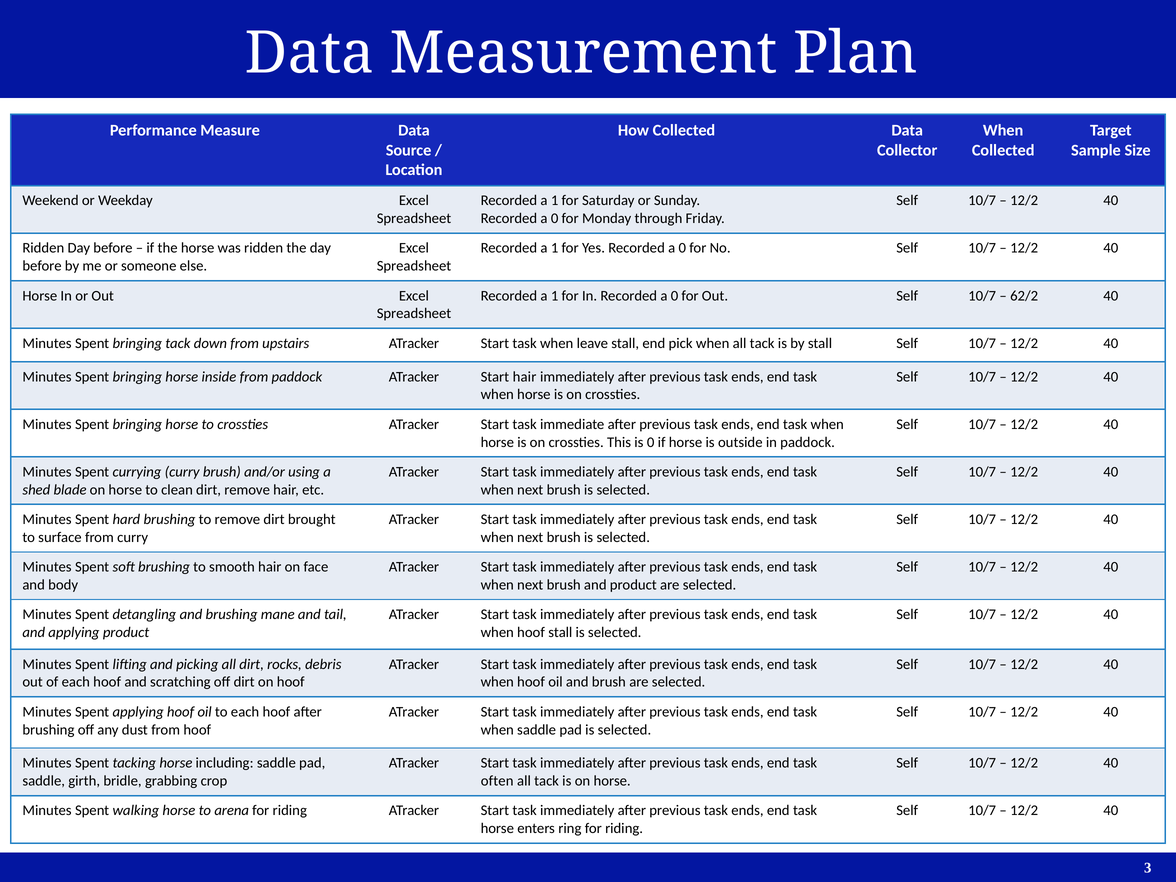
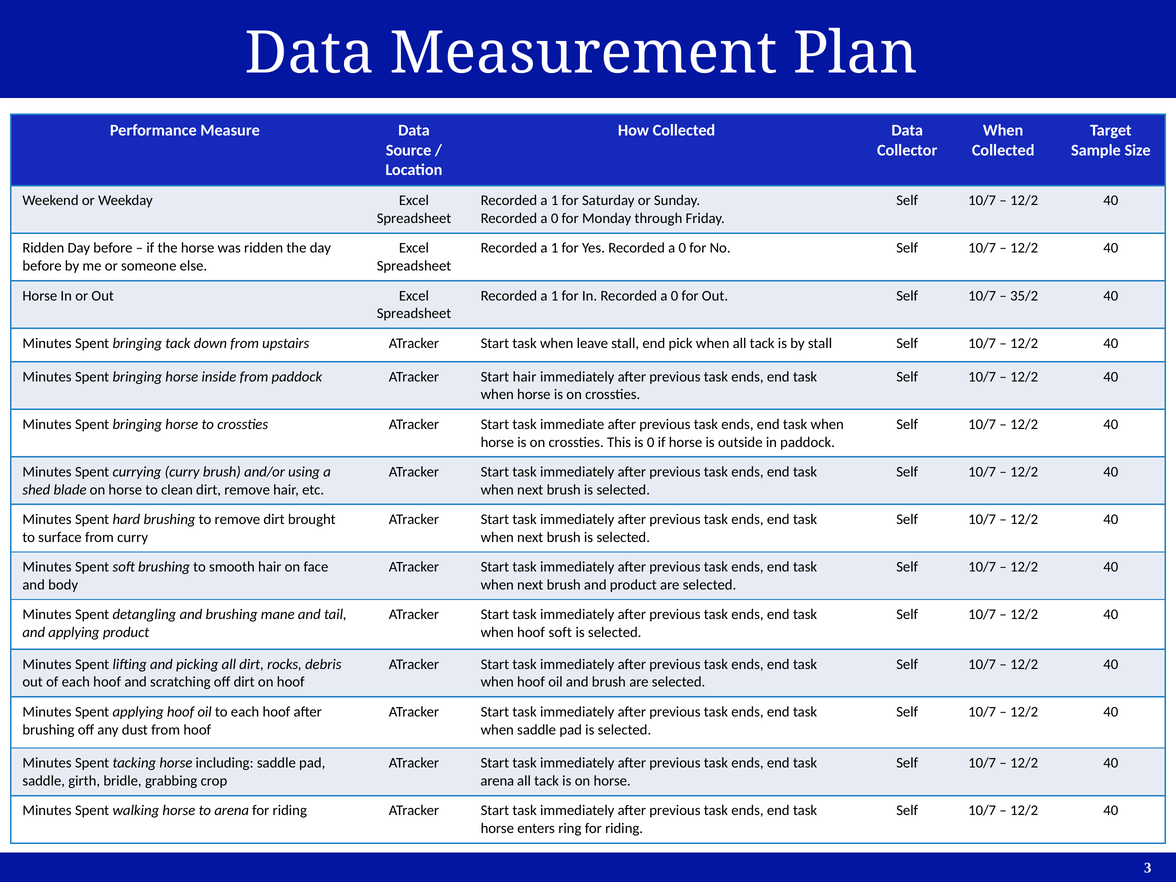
62/2: 62/2 -> 35/2 (1024, 296)
hoof stall: stall -> soft (560, 632)
often: often -> arena (497, 781)
